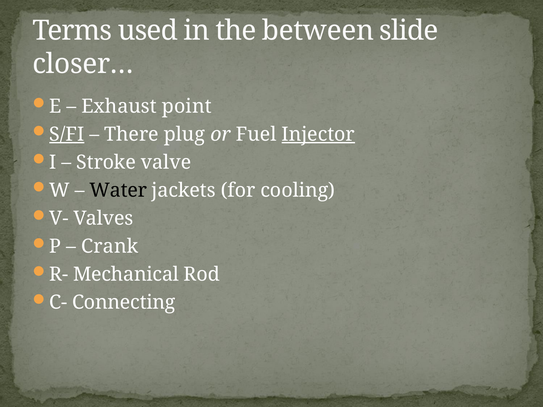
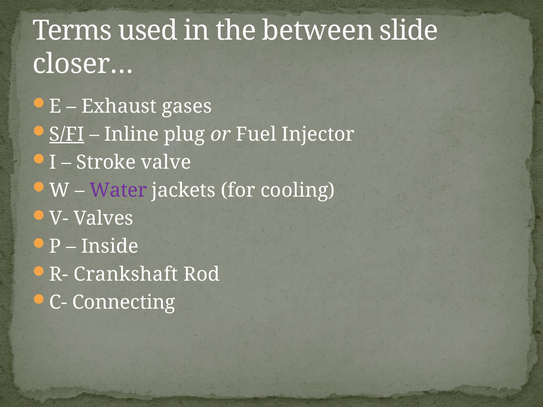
point: point -> gases (187, 106)
There: There -> Inline (132, 134)
Injector underline: present -> none (318, 134)
Water colour: black -> purple (118, 190)
Crank: Crank -> Inside (110, 247)
Mechanical: Mechanical -> Crankshaft (126, 275)
